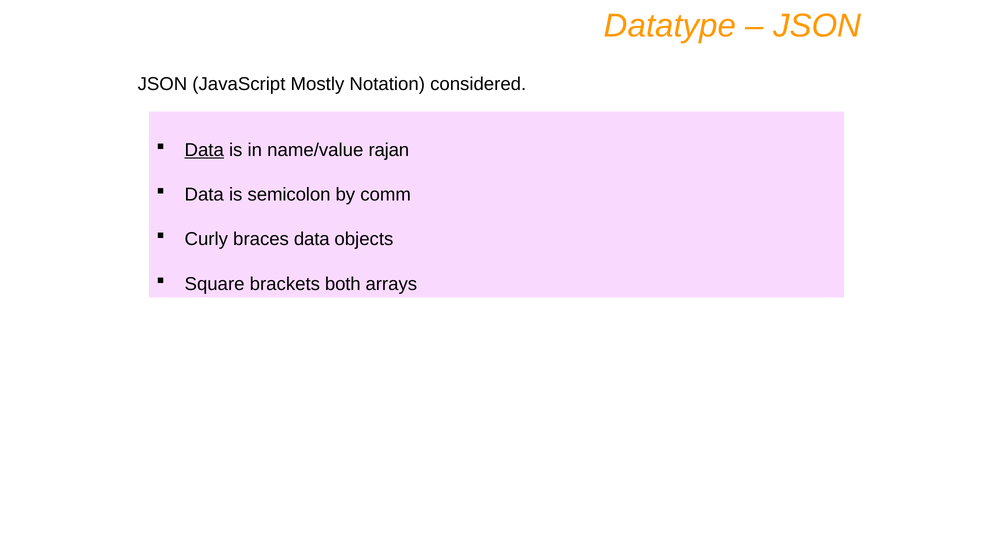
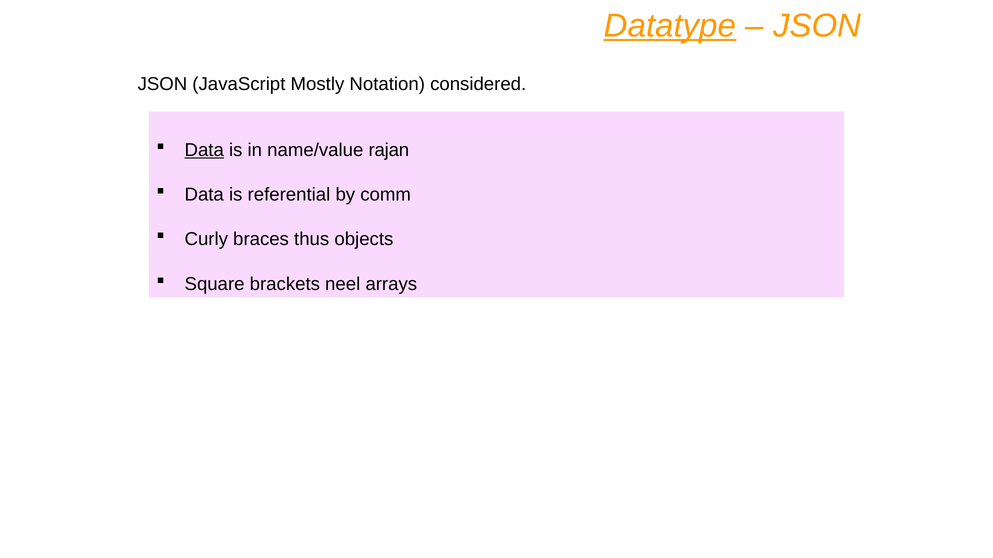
Datatype underline: none -> present (670, 26)
semicolon: semicolon -> referential (289, 195)
braces data: data -> thus (312, 240)
both: both -> neel (343, 284)
